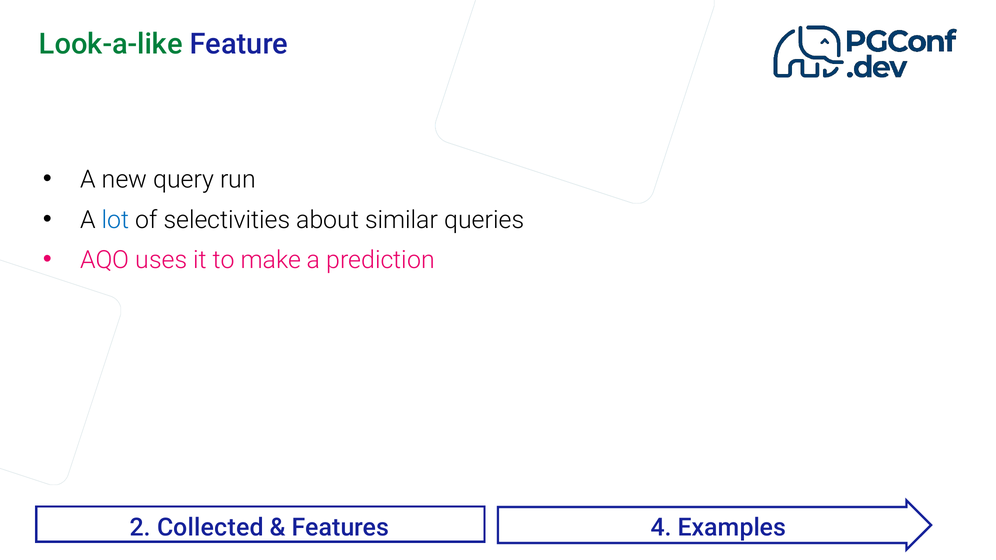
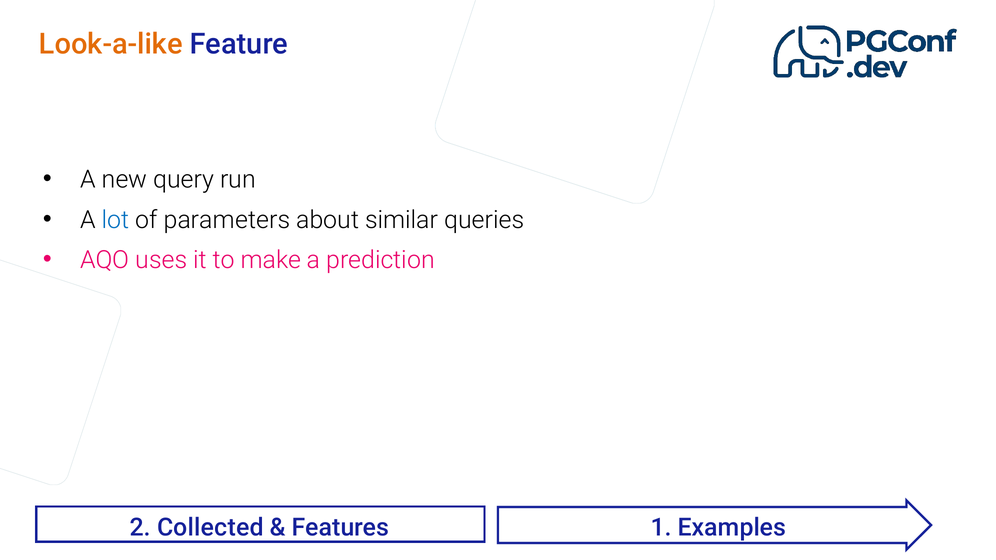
Look-a-like colour: green -> orange (111, 44)
selectivities: selectivities -> parameters (227, 220)
4: 4 -> 1 (661, 528)
